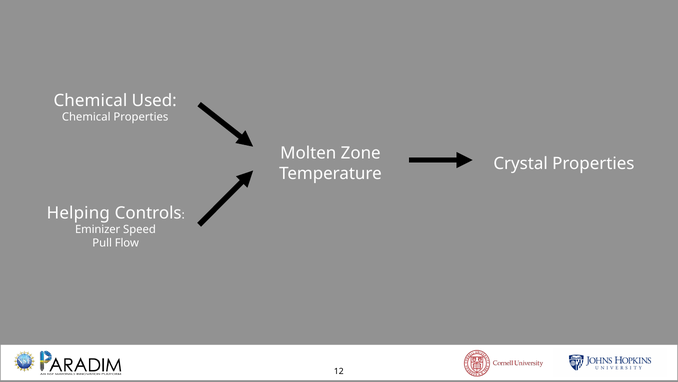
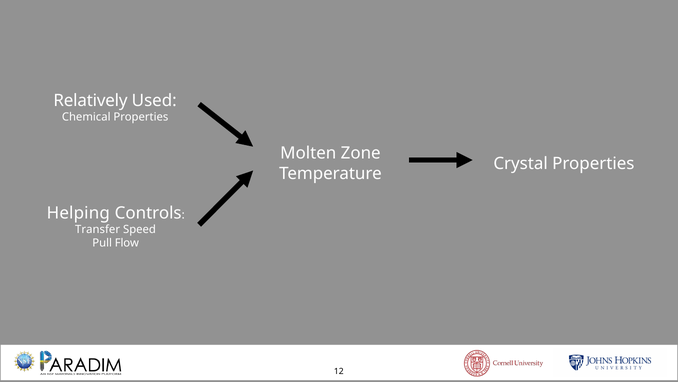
Chemical: Chemical -> Relatively (91, 100)
Eminizer: Eminizer -> Transfer (98, 229)
